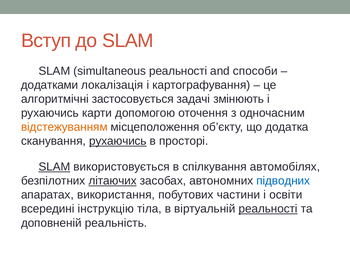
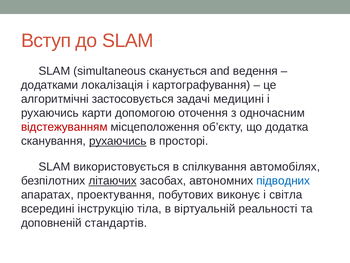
simultaneous реальності: реальності -> сканується (178, 71)
способи: способи -> ведення (255, 71)
змінюють: змінюють -> медицині (239, 99)
відстежуванням colour: orange -> red (64, 127)
SLAM underline: present -> none (54, 166)
використання: використання -> проектування (116, 194)
частини: частини -> виконує (238, 194)
освіти: освіти -> світла (286, 194)
реальності underline: present -> none (268, 208)
реальність: реальність -> стандартів (116, 222)
